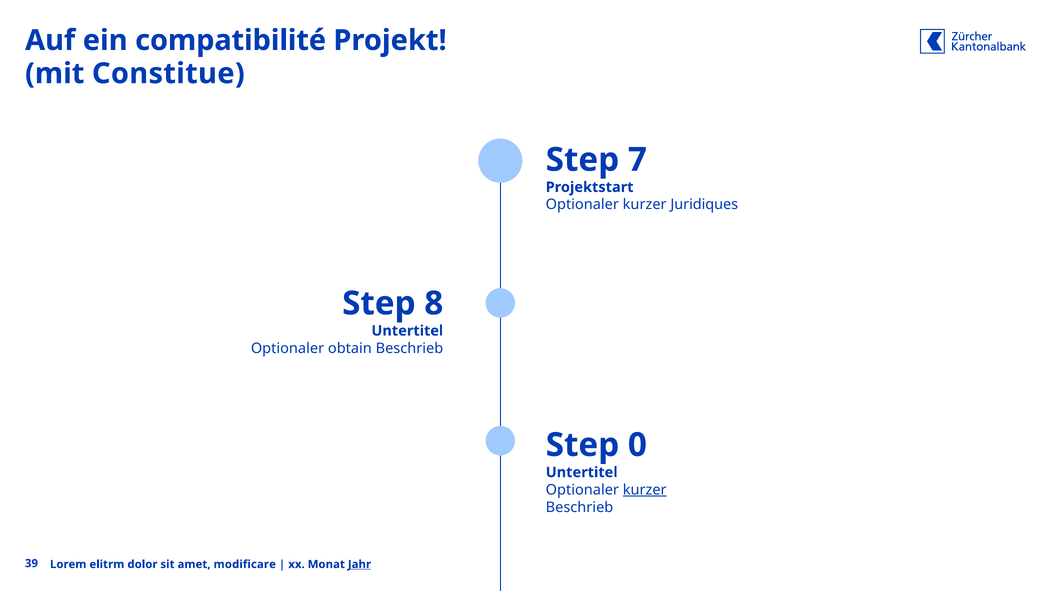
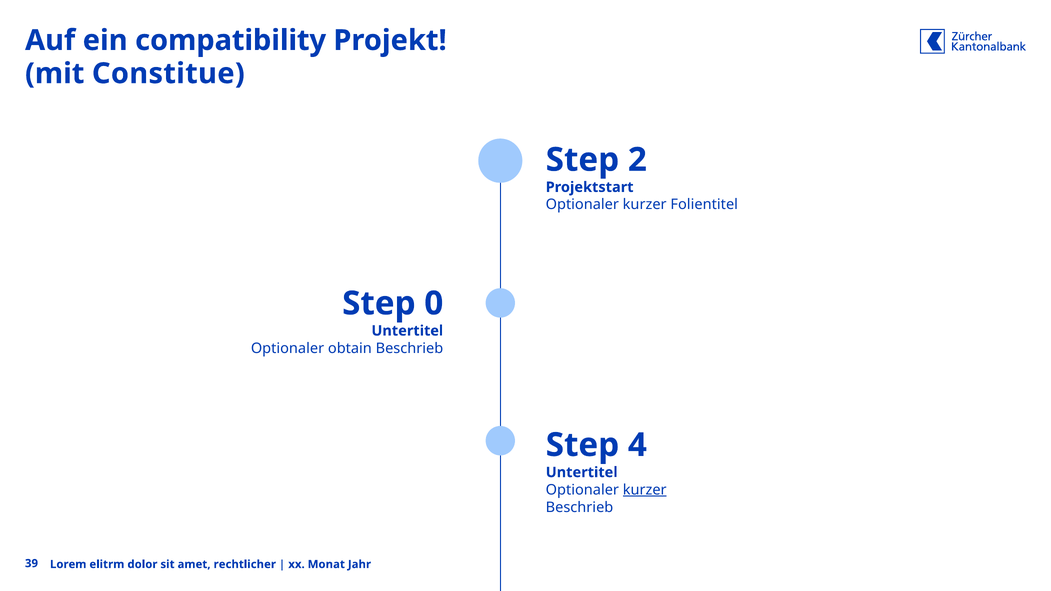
compatibilité: compatibilité -> compatibility (231, 40)
7: 7 -> 2 (637, 160)
Juridiques: Juridiques -> Folientitel (704, 205)
8: 8 -> 0 (434, 304)
0: 0 -> 4 (637, 445)
modificare: modificare -> rechtlicher (245, 564)
Jahr underline: present -> none (359, 564)
